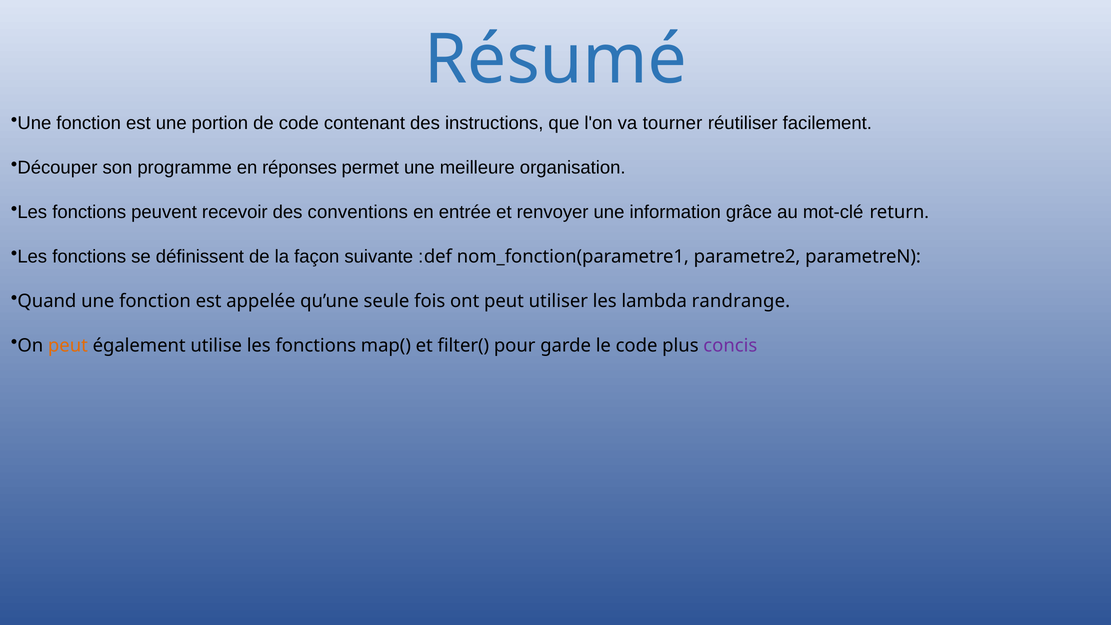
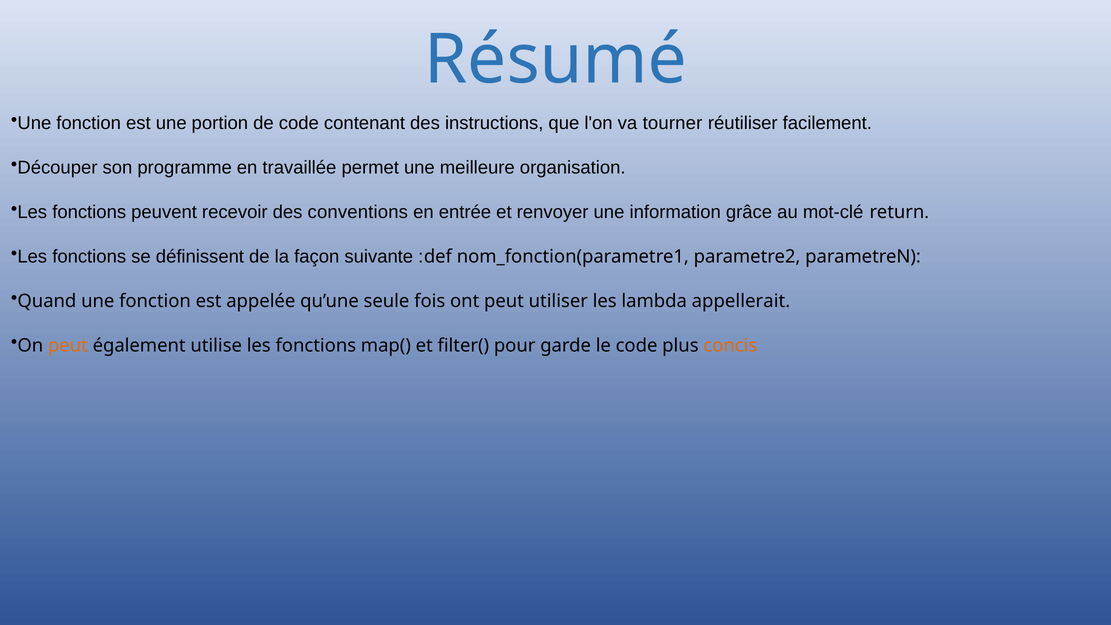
réponses: réponses -> travaillée (299, 168)
randrange: randrange -> appellerait (741, 301)
concis colour: purple -> orange (730, 345)
